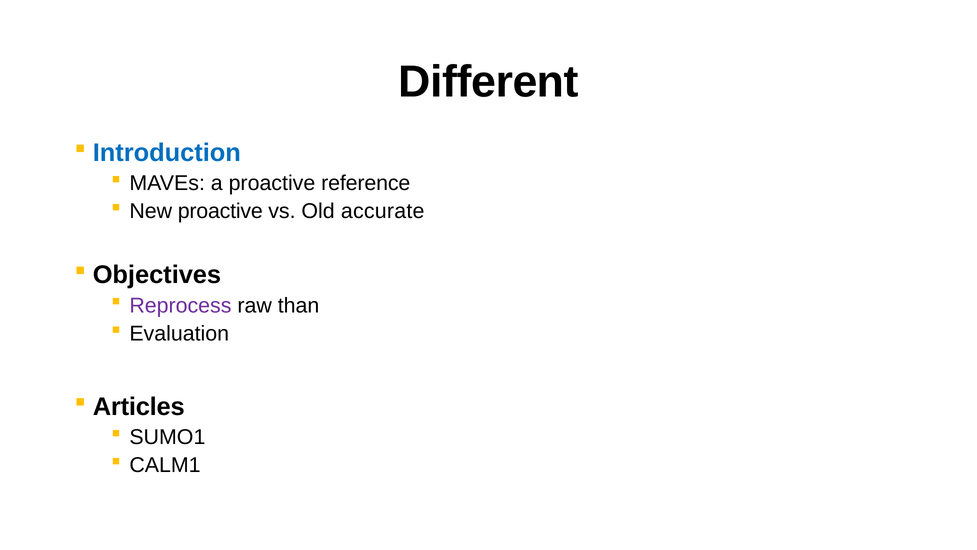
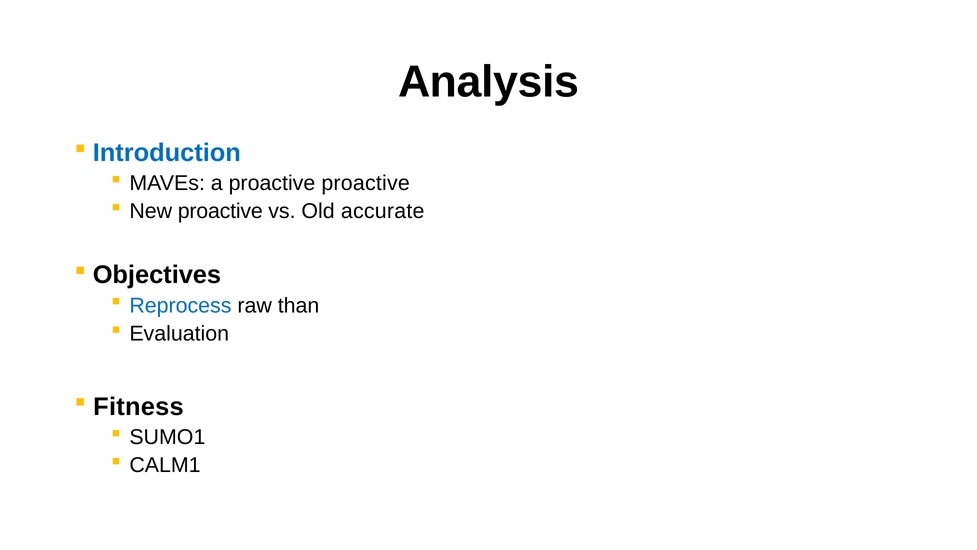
Different: Different -> Analysis (489, 82)
proactive reference: reference -> proactive (366, 183)
Reprocess colour: purple -> blue (180, 305)
Articles: Articles -> Fitness (139, 406)
